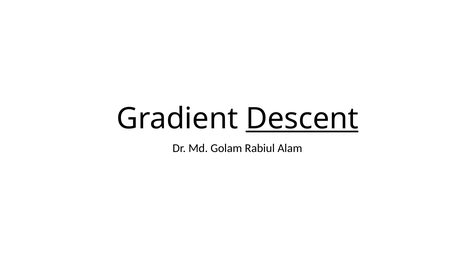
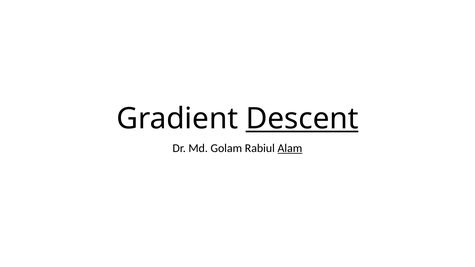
Alam underline: none -> present (290, 148)
